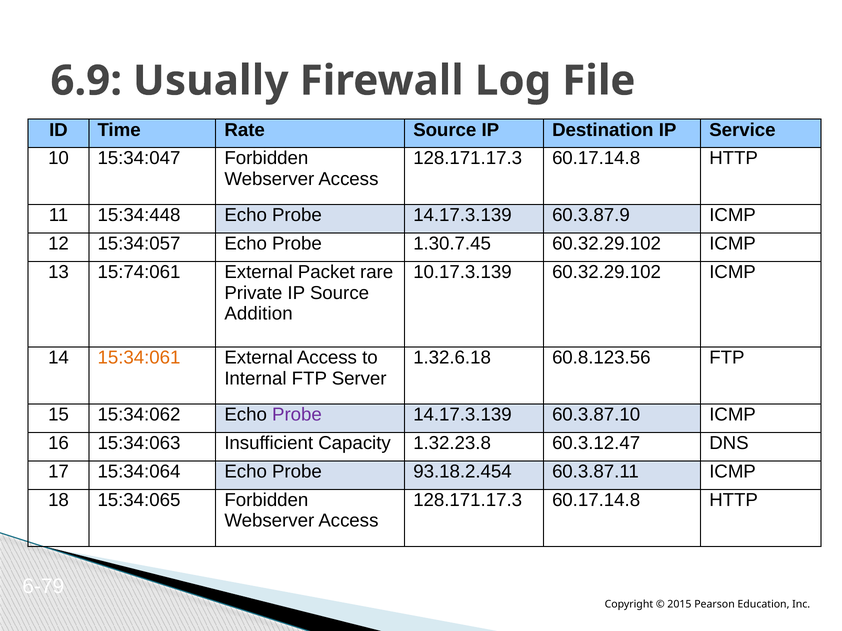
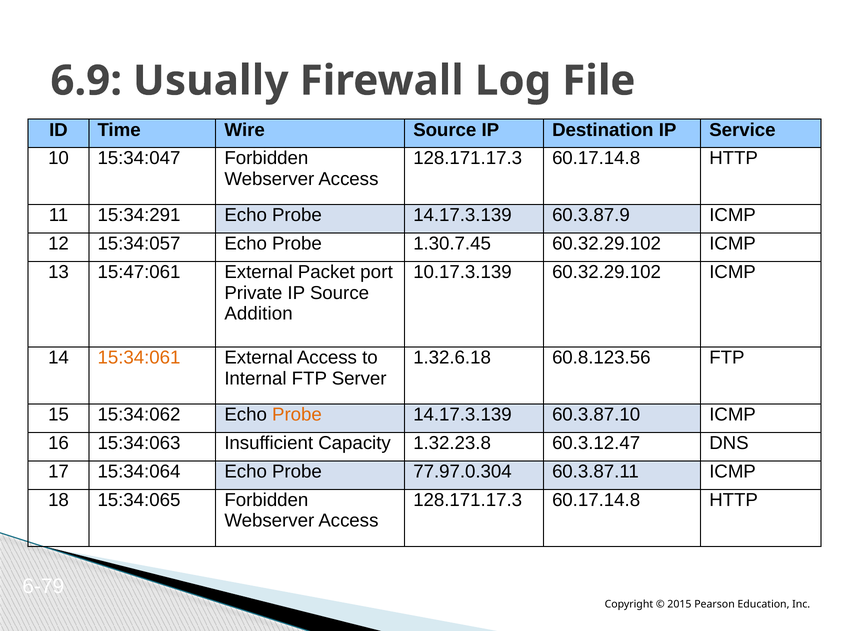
Rate: Rate -> Wire (245, 130)
15:34:448: 15:34:448 -> 15:34:291 (139, 215)
15:74:061: 15:74:061 -> 15:47:061 (139, 272)
rare: rare -> port (377, 272)
Probe colour: purple -> orange (297, 415)
93.18.2.454: 93.18.2.454 -> 77.97.0.304 (463, 472)
